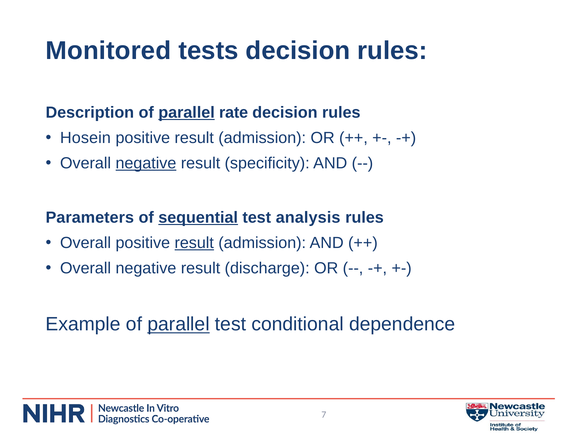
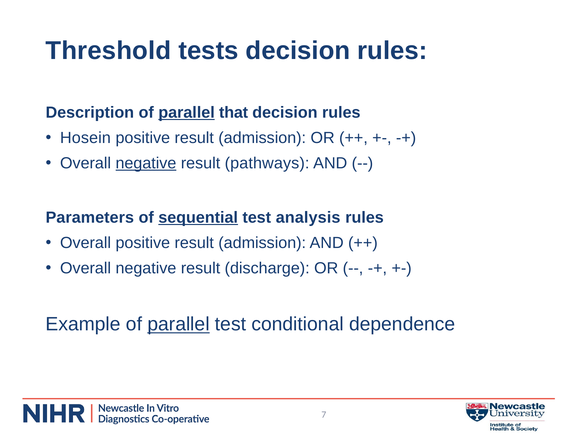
Monitored: Monitored -> Threshold (108, 51)
rate: rate -> that (234, 112)
specificity: specificity -> pathways (267, 163)
result underline: present -> none (194, 243)
